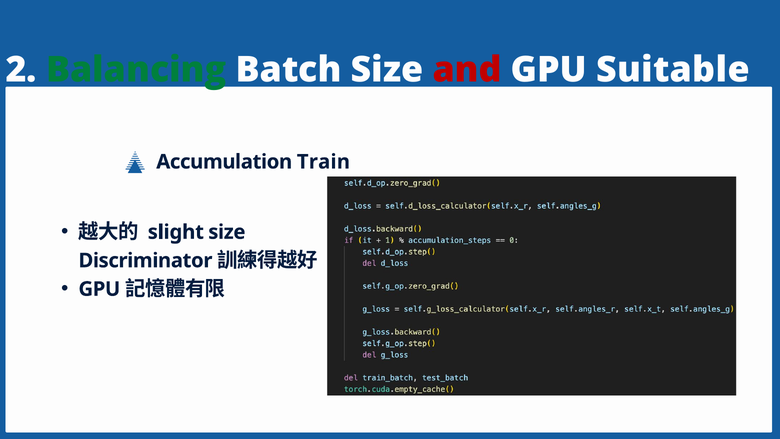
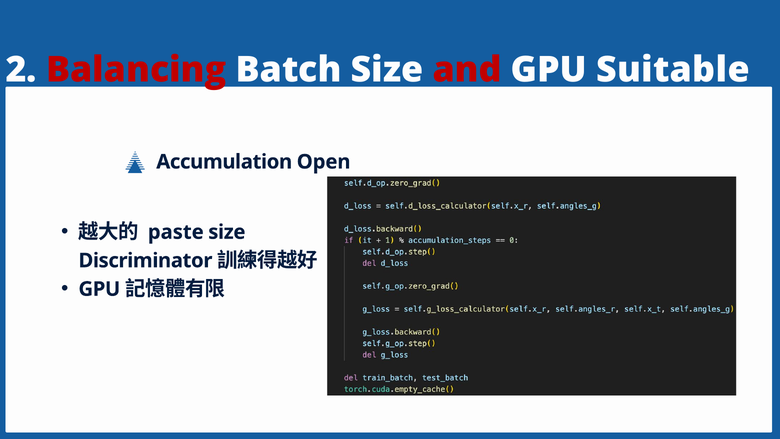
Balancing colour: green -> red (136, 70)
Train: Train -> Open (324, 162)
slight: slight -> paste (176, 232)
